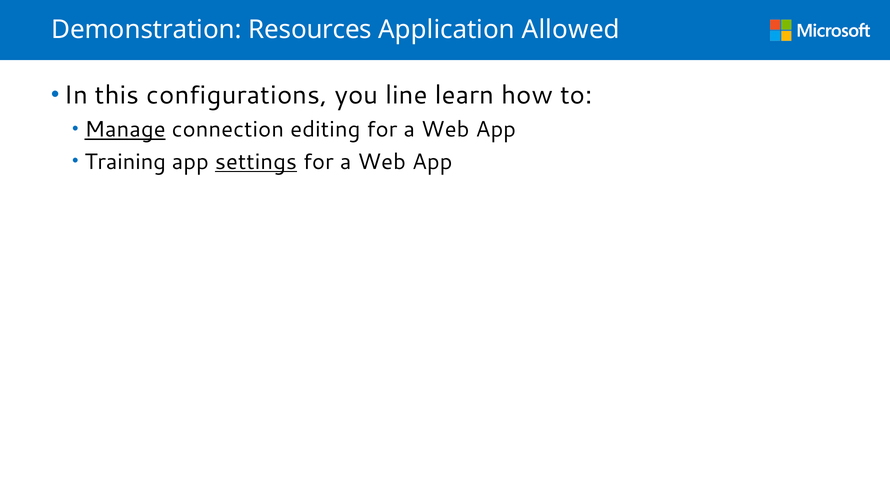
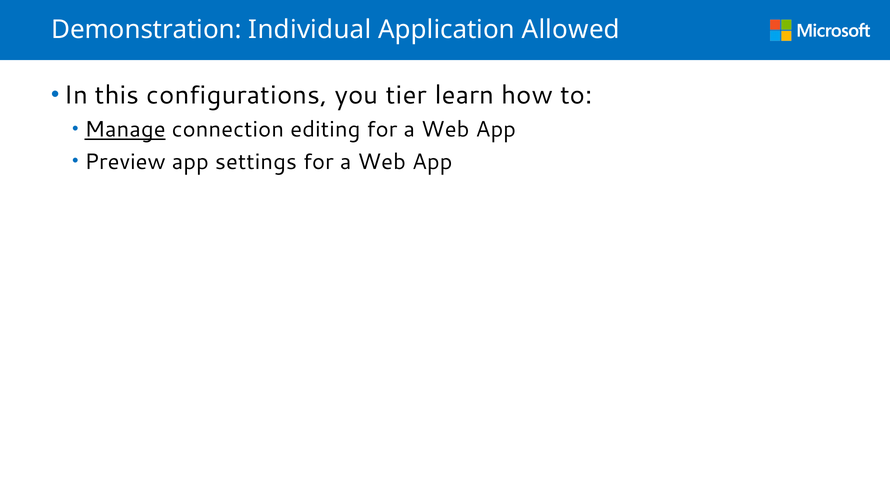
Resources: Resources -> Individual (310, 30)
line: line -> tier (406, 95)
Training: Training -> Preview (125, 162)
settings underline: present -> none (256, 162)
